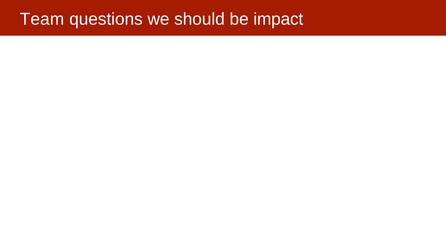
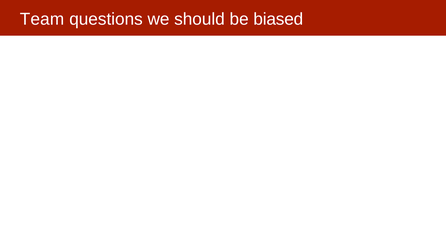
impact: impact -> biased (278, 19)
